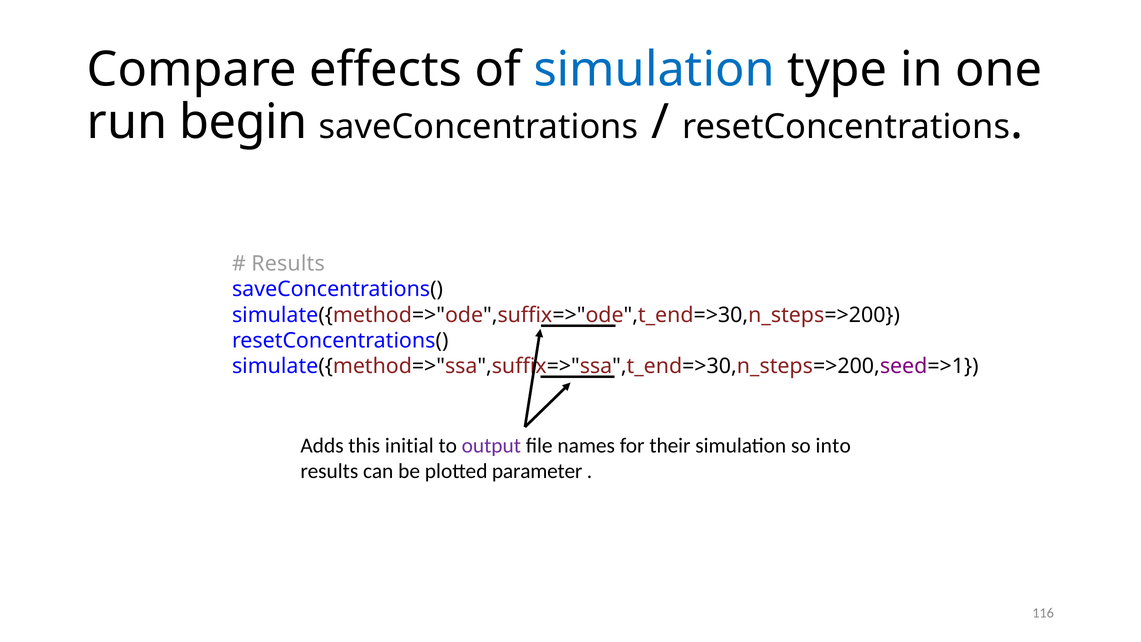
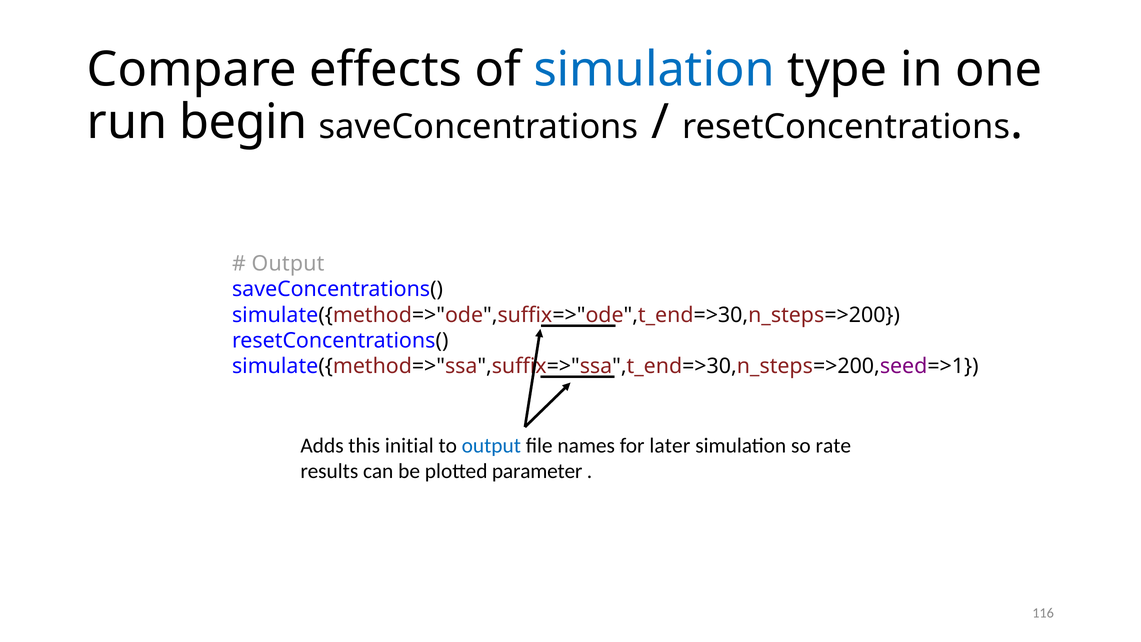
Results: Results -> Output (288, 264)
output colour: purple -> blue (491, 445)
their: their -> later (670, 445)
into: into -> rate (833, 445)
